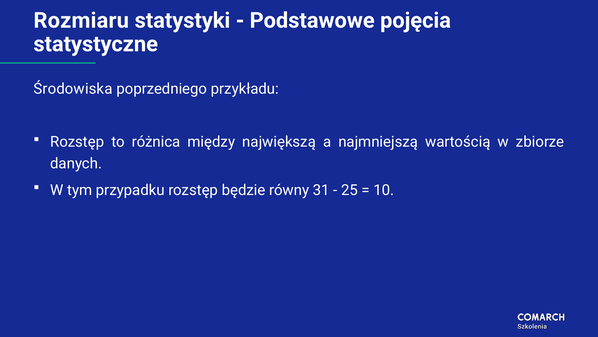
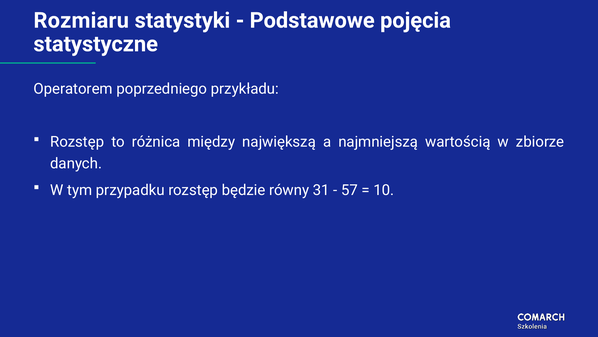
Środowiska: Środowiska -> Operatorem (73, 89)
25: 25 -> 57 (350, 190)
